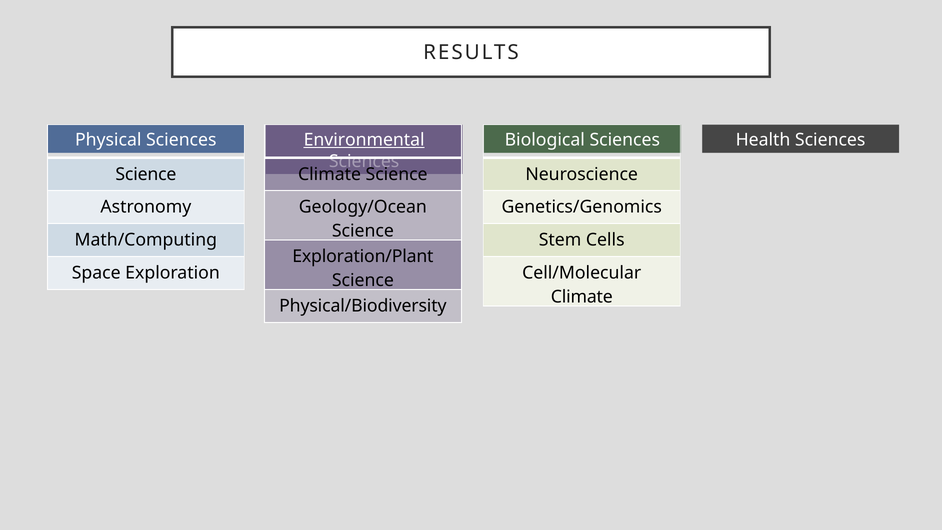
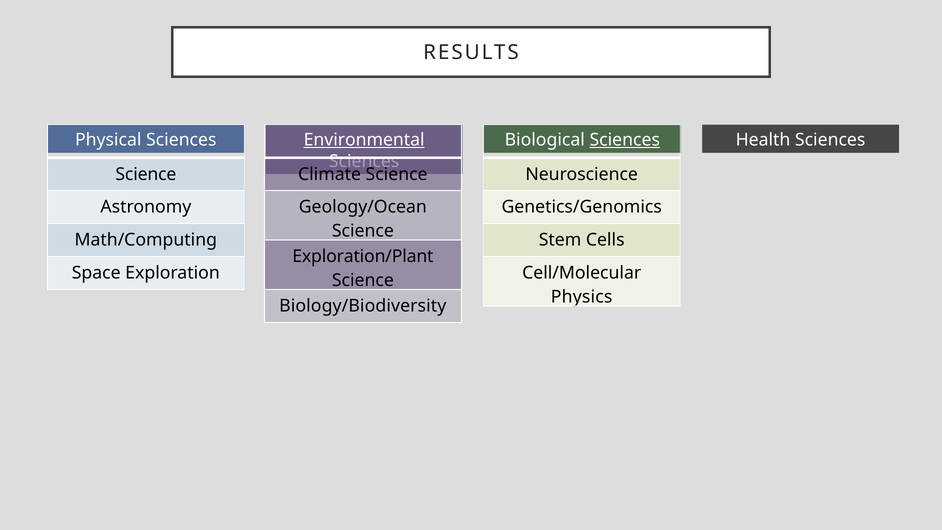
Sciences underline: none -> present (625, 140)
Climate: Climate -> Physics (582, 297)
Physical/Biodiversity: Physical/Biodiversity -> Biology/Biodiversity (363, 306)
